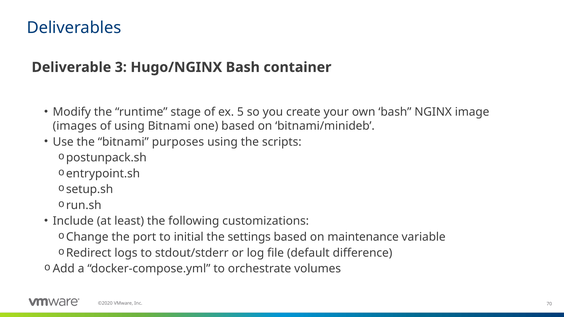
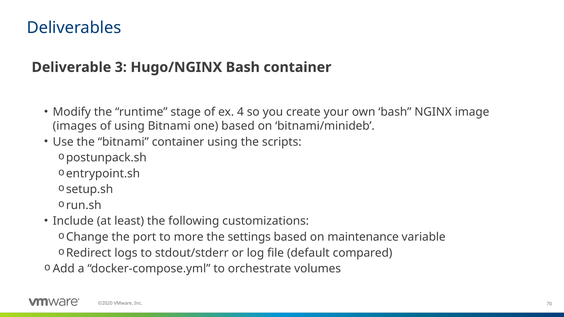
5: 5 -> 4 (240, 112)
bitnami purposes: purposes -> container (178, 142)
initial: initial -> more (189, 237)
difference: difference -> compared (363, 253)
